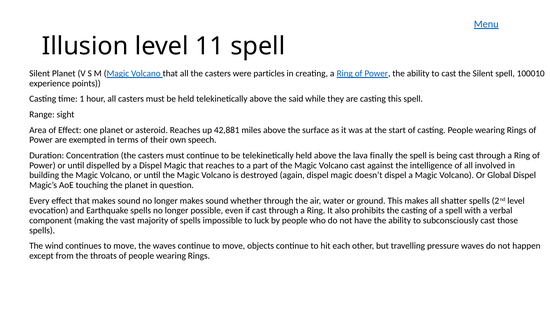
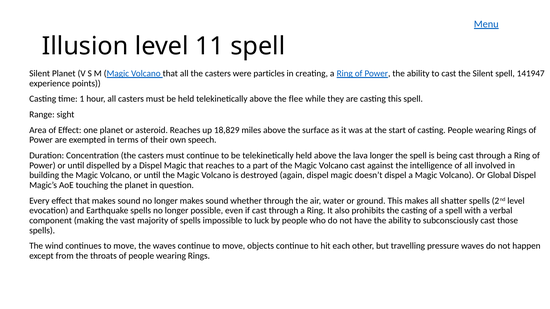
100010: 100010 -> 141947 (531, 74)
said: said -> flee (296, 99)
42,881: 42,881 -> 18,829 (227, 130)
lava finally: finally -> longer (381, 156)
